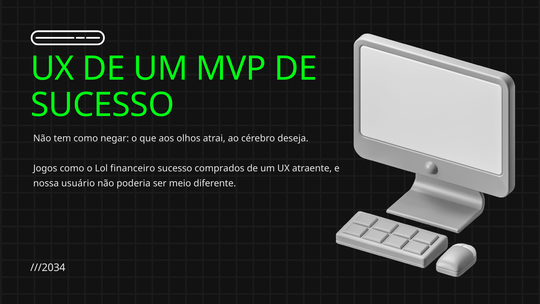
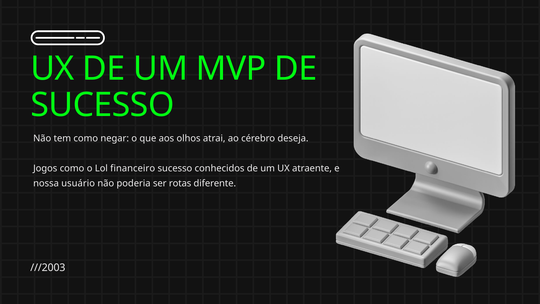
comprados: comprados -> conhecidos (220, 168)
meio: meio -> rotas (180, 183)
///2034: ///2034 -> ///2003 (48, 268)
